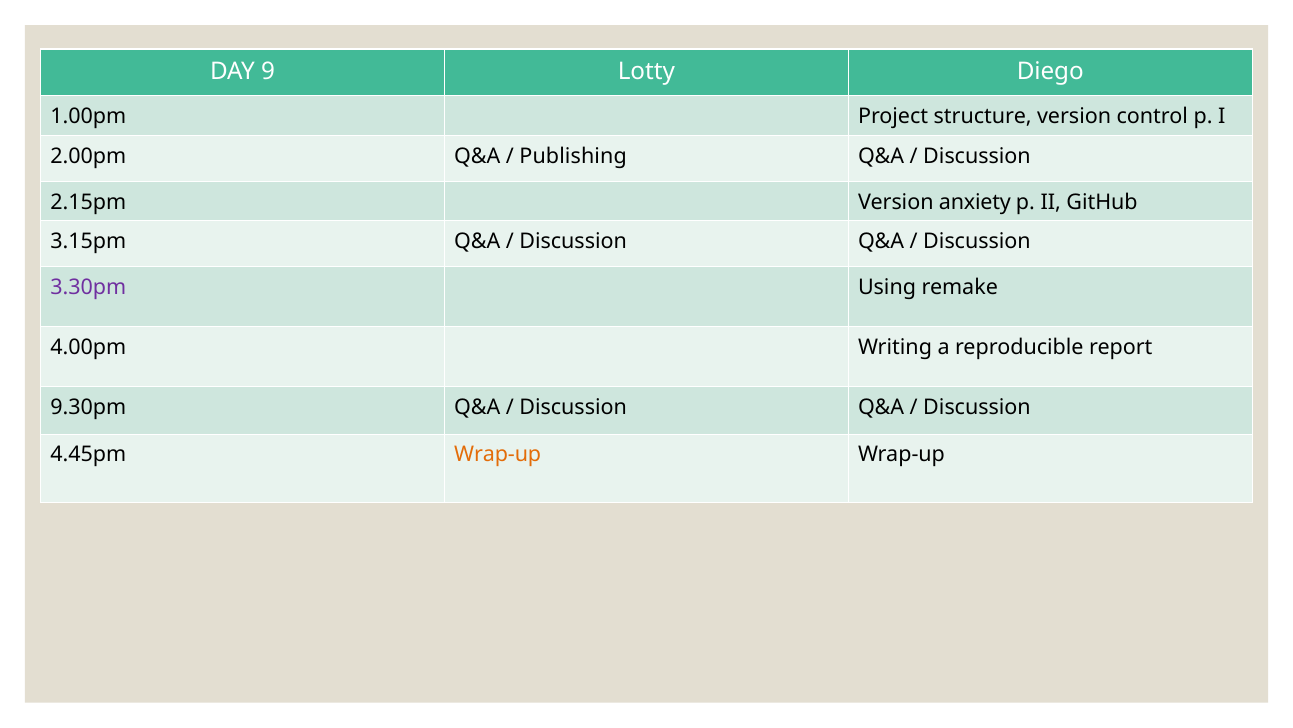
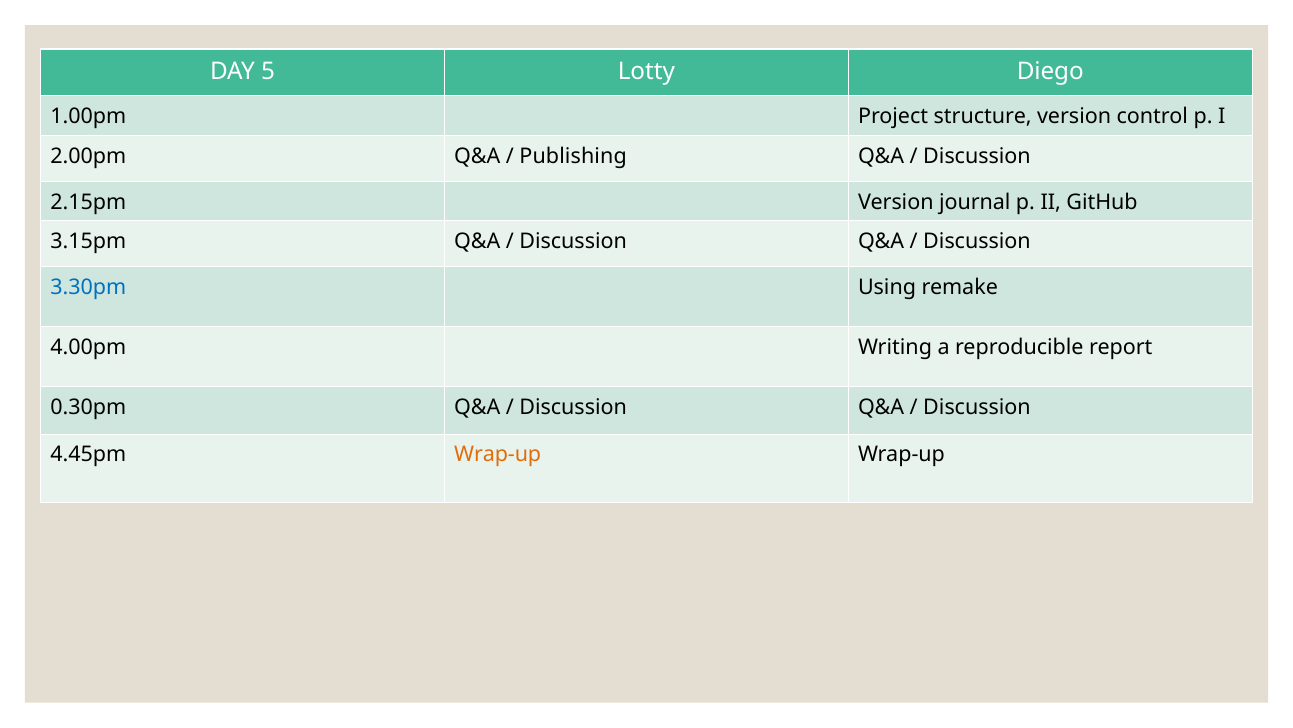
9: 9 -> 5 (268, 72)
anxiety: anxiety -> journal (975, 202)
3.30pm colour: purple -> blue (88, 287)
9.30pm: 9.30pm -> 0.30pm (88, 407)
